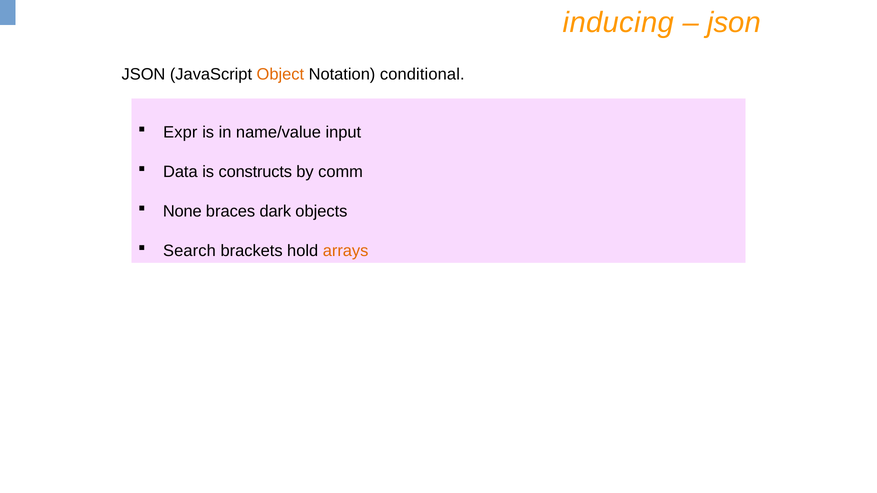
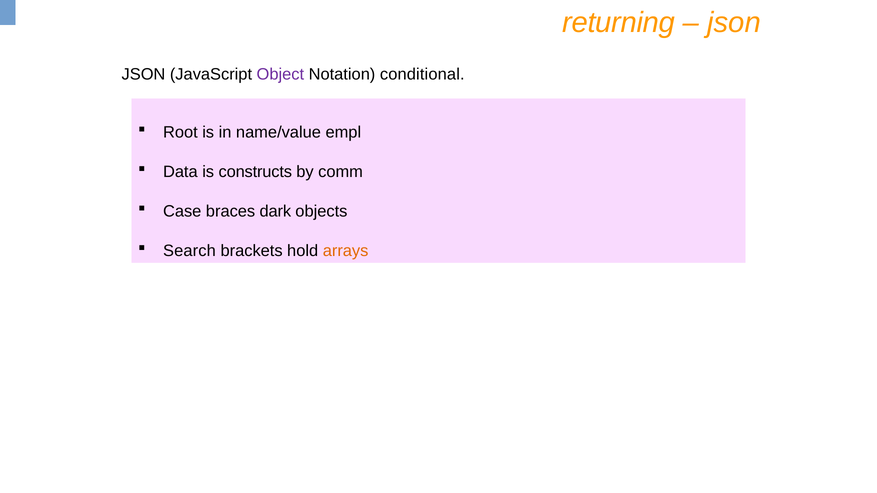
inducing: inducing -> returning (619, 23)
Object colour: orange -> purple (280, 75)
Expr: Expr -> Root (180, 133)
input: input -> empl (343, 133)
None: None -> Case (182, 212)
